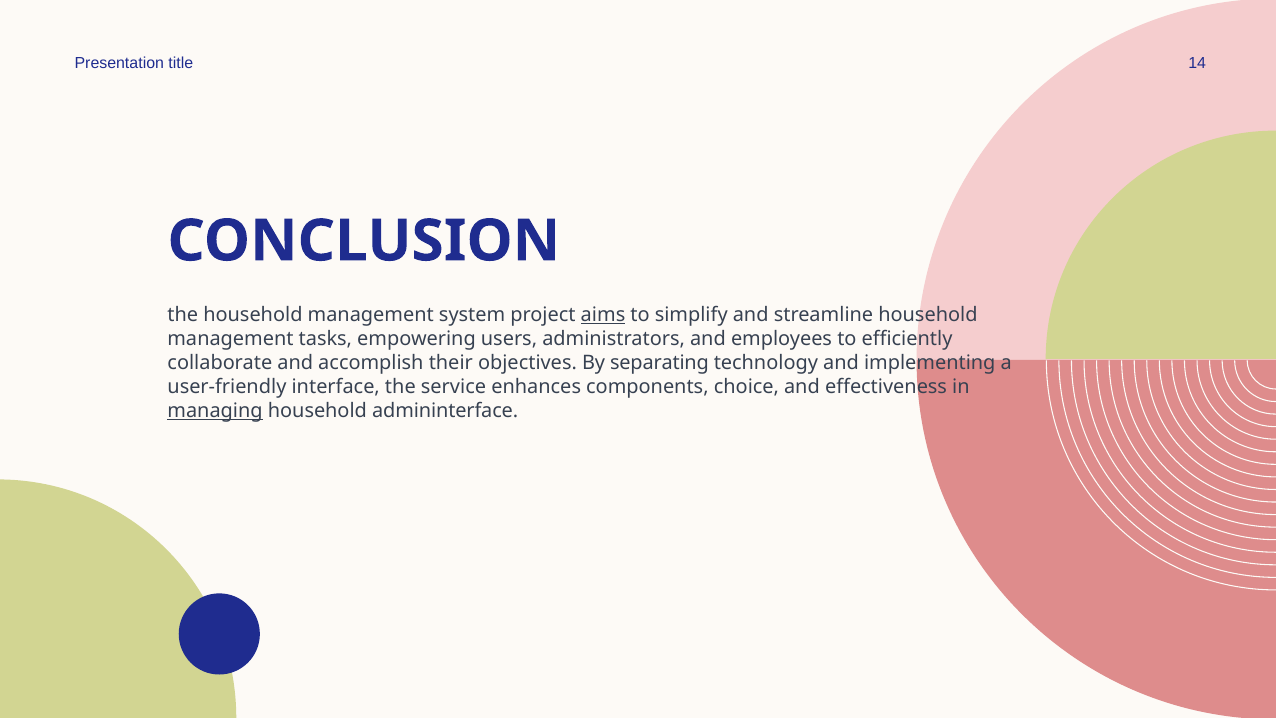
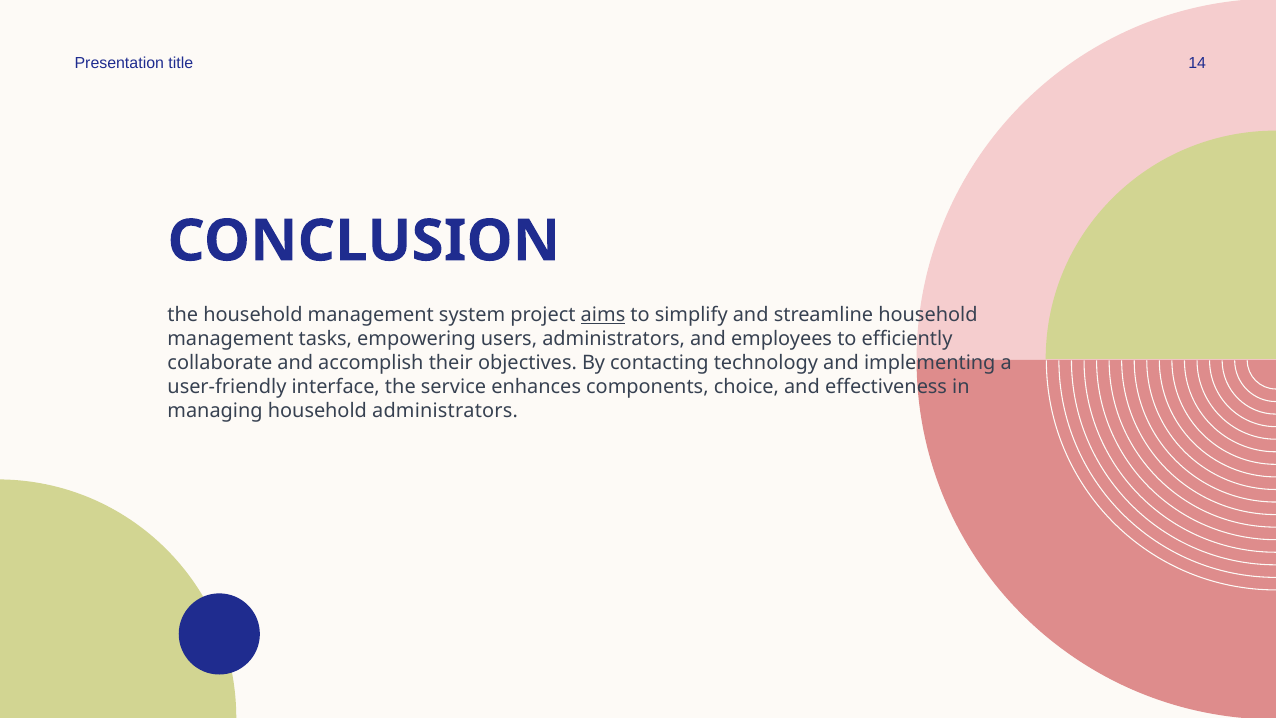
separating: separating -> contacting (659, 363)
managing underline: present -> none (215, 411)
household admininterface: admininterface -> administrators (445, 411)
